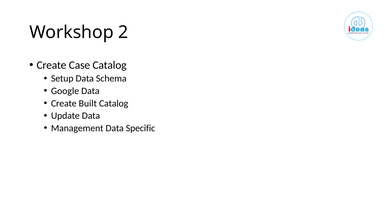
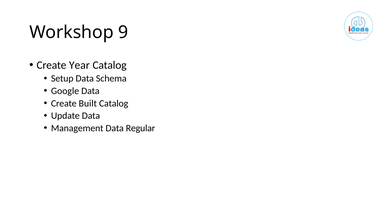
2: 2 -> 9 (123, 32)
Case: Case -> Year (79, 65)
Specific: Specific -> Regular (141, 128)
